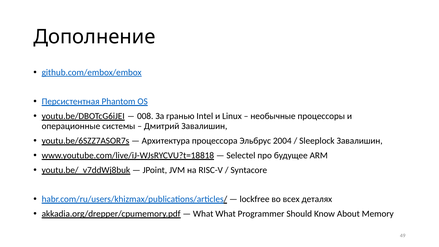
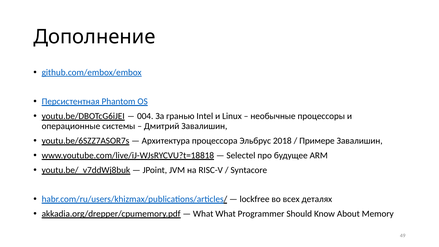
008: 008 -> 004 (145, 116)
2004: 2004 -> 2018 (282, 141)
Sleeplock: Sleeplock -> Примере (317, 141)
